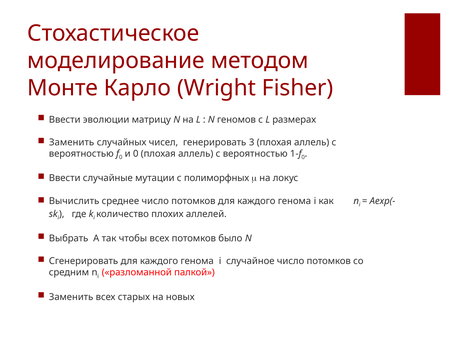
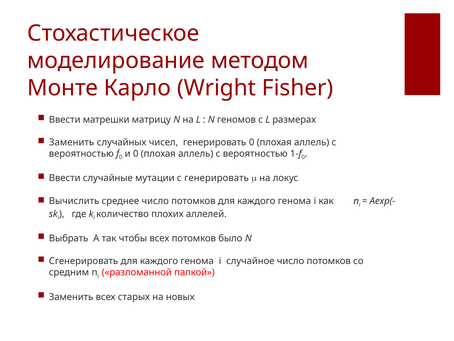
эволюции: эволюции -> матрешки (106, 119)
генерировать 3: 3 -> 0 (252, 142)
с полиморфных: полиморфных -> генерировать (217, 178)
